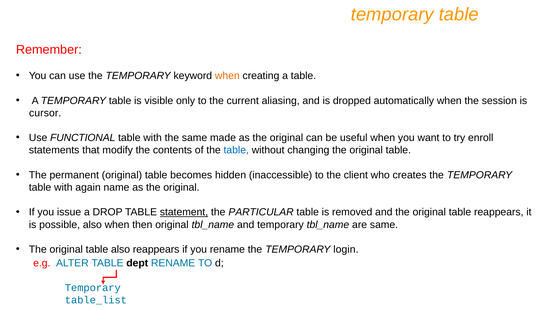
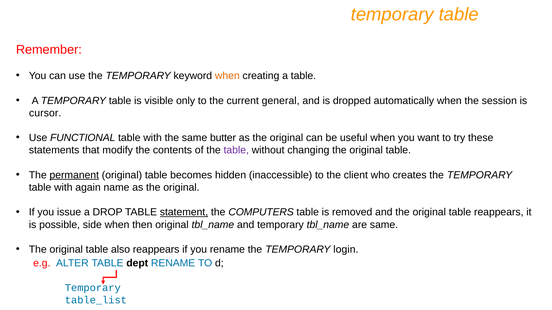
aliasing: aliasing -> general (281, 101)
made: made -> butter (223, 138)
enroll: enroll -> these (481, 138)
table colour: blue -> purple (236, 150)
permanent underline: none -> present (74, 175)
PARTICULAR: PARTICULAR -> COMPUTERS (261, 213)
possible also: also -> side (92, 225)
